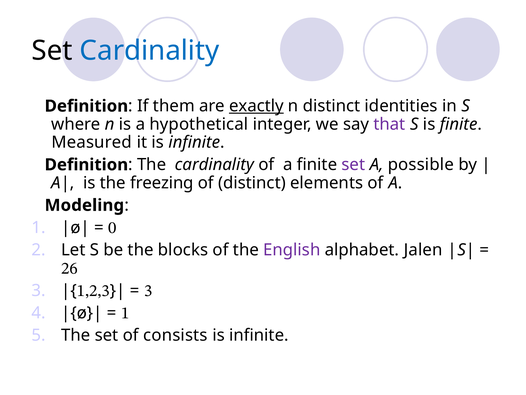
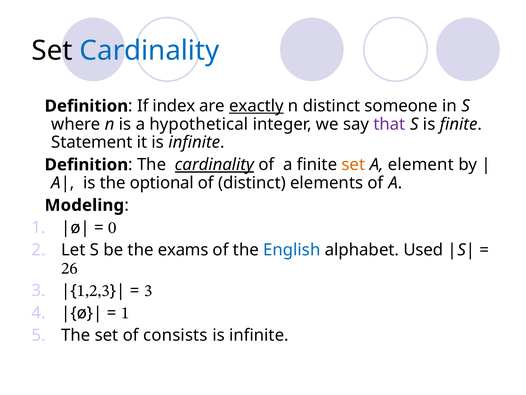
them: them -> index (174, 106)
identities: identities -> someone (401, 106)
Measured: Measured -> Statement (92, 142)
cardinality underline: none -> present (214, 165)
set colour: purple -> orange (353, 165)
possible: possible -> element (421, 165)
freezing: freezing -> optional (162, 183)
blocks: blocks -> exams (183, 250)
English colour: purple -> blue (292, 250)
Jalen: Jalen -> Used (423, 250)
